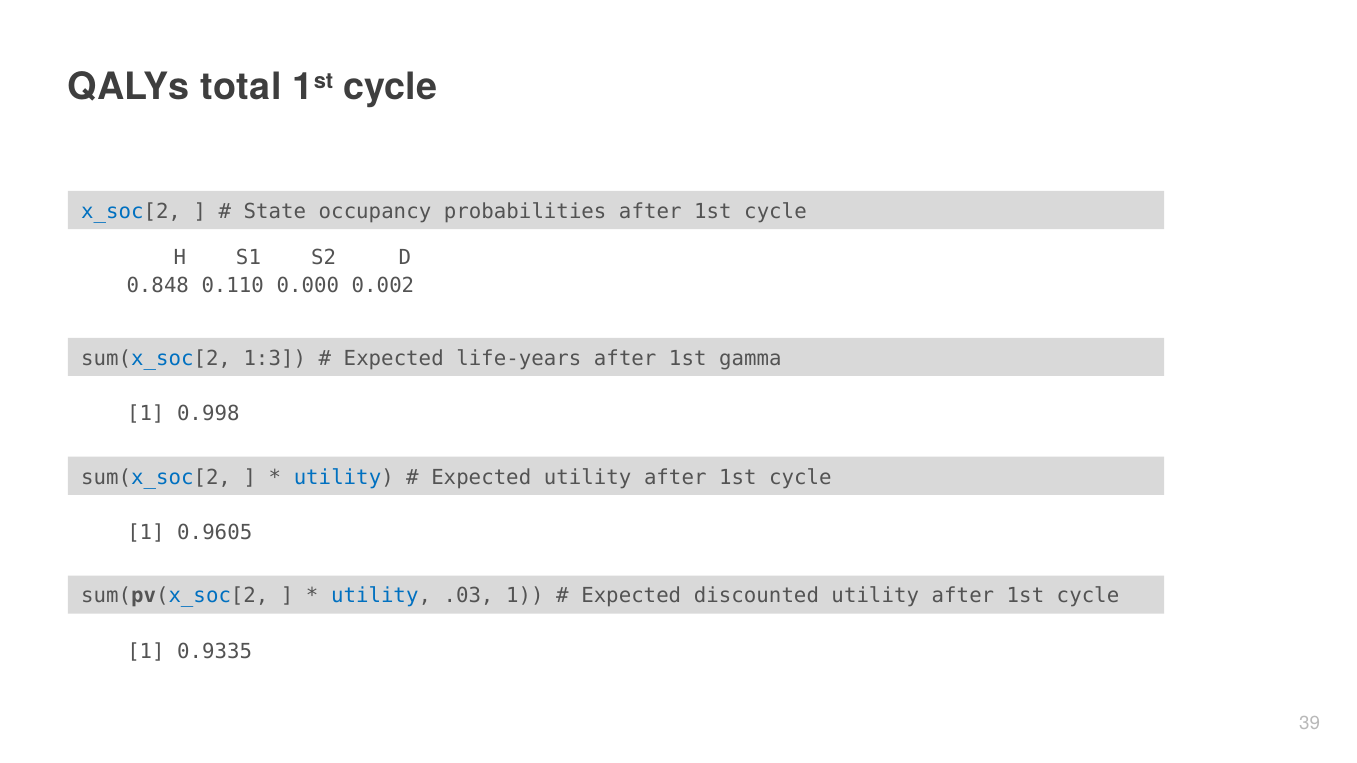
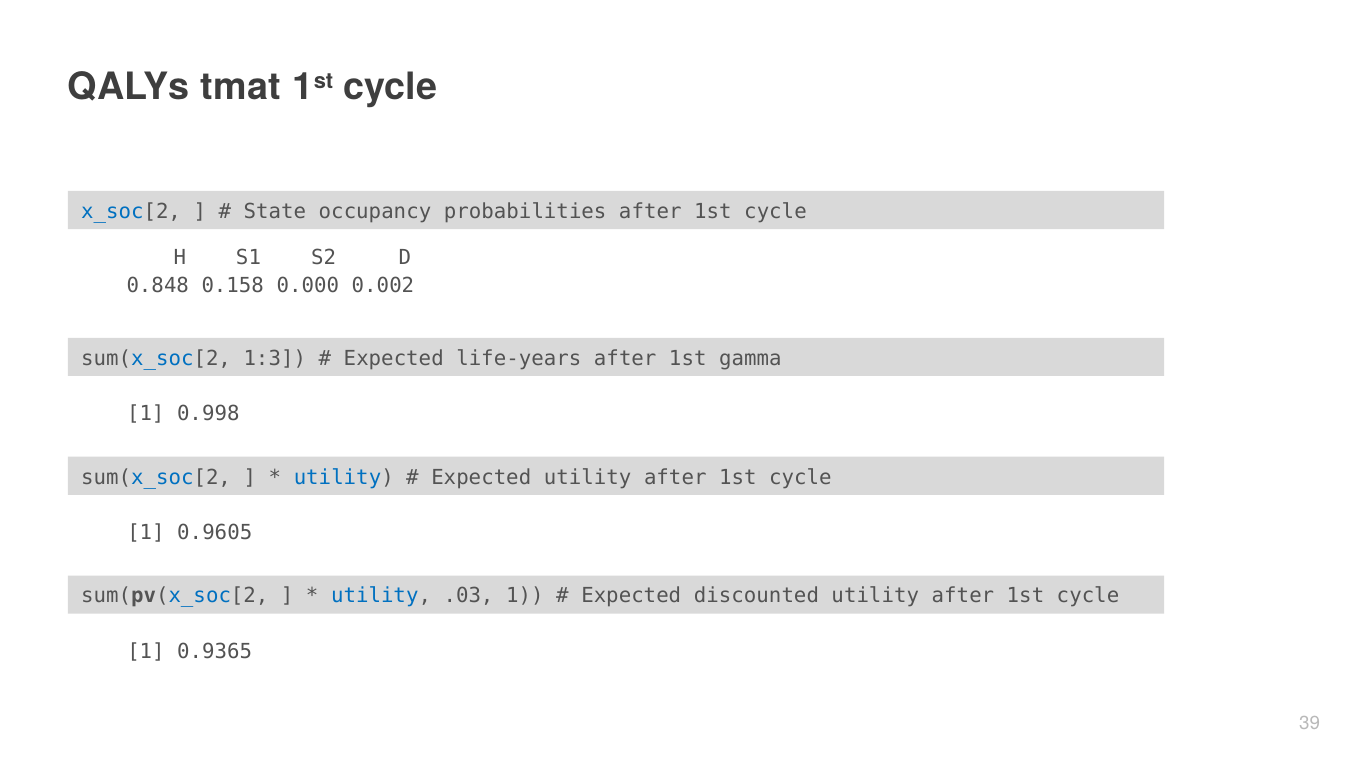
total: total -> tmat (241, 87)
0.110: 0.110 -> 0.158 (233, 286)
0.9335: 0.9335 -> 0.9365 (215, 651)
